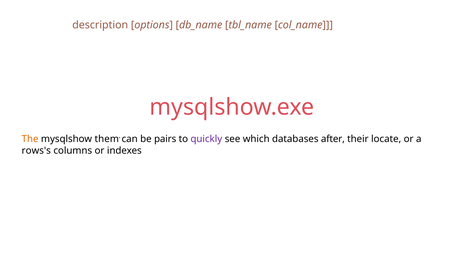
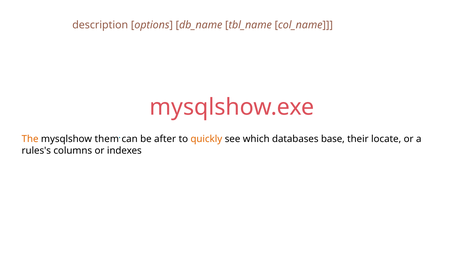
pairs: pairs -> after (165, 139)
quickly colour: purple -> orange (206, 139)
after: after -> base (333, 139)
rows's: rows's -> rules's (36, 151)
